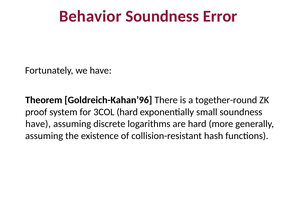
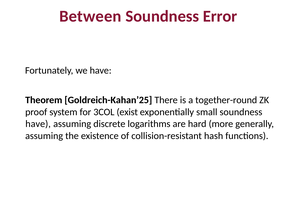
Behavior: Behavior -> Between (90, 16)
Goldreich-Kahan’96: Goldreich-Kahan’96 -> Goldreich-Kahan’25 (108, 100)
3COL hard: hard -> exist (127, 112)
